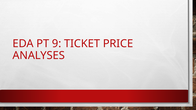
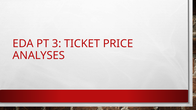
9: 9 -> 3 (57, 44)
